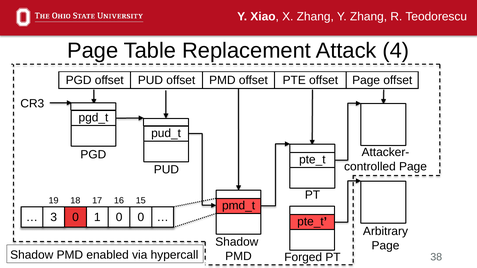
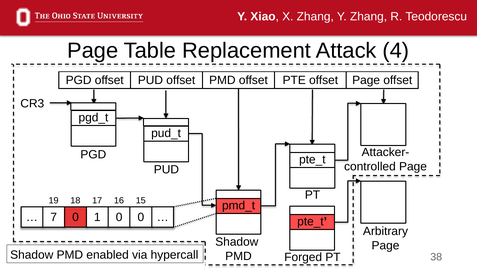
3: 3 -> 7 (54, 217)
